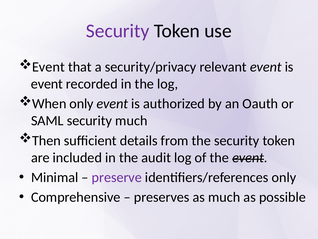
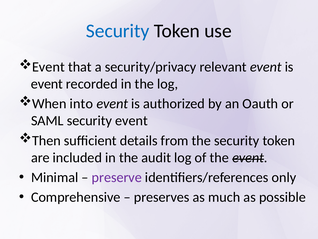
Security colour: purple -> blue (118, 31)
When only: only -> into (81, 104)
security much: much -> event (131, 120)
